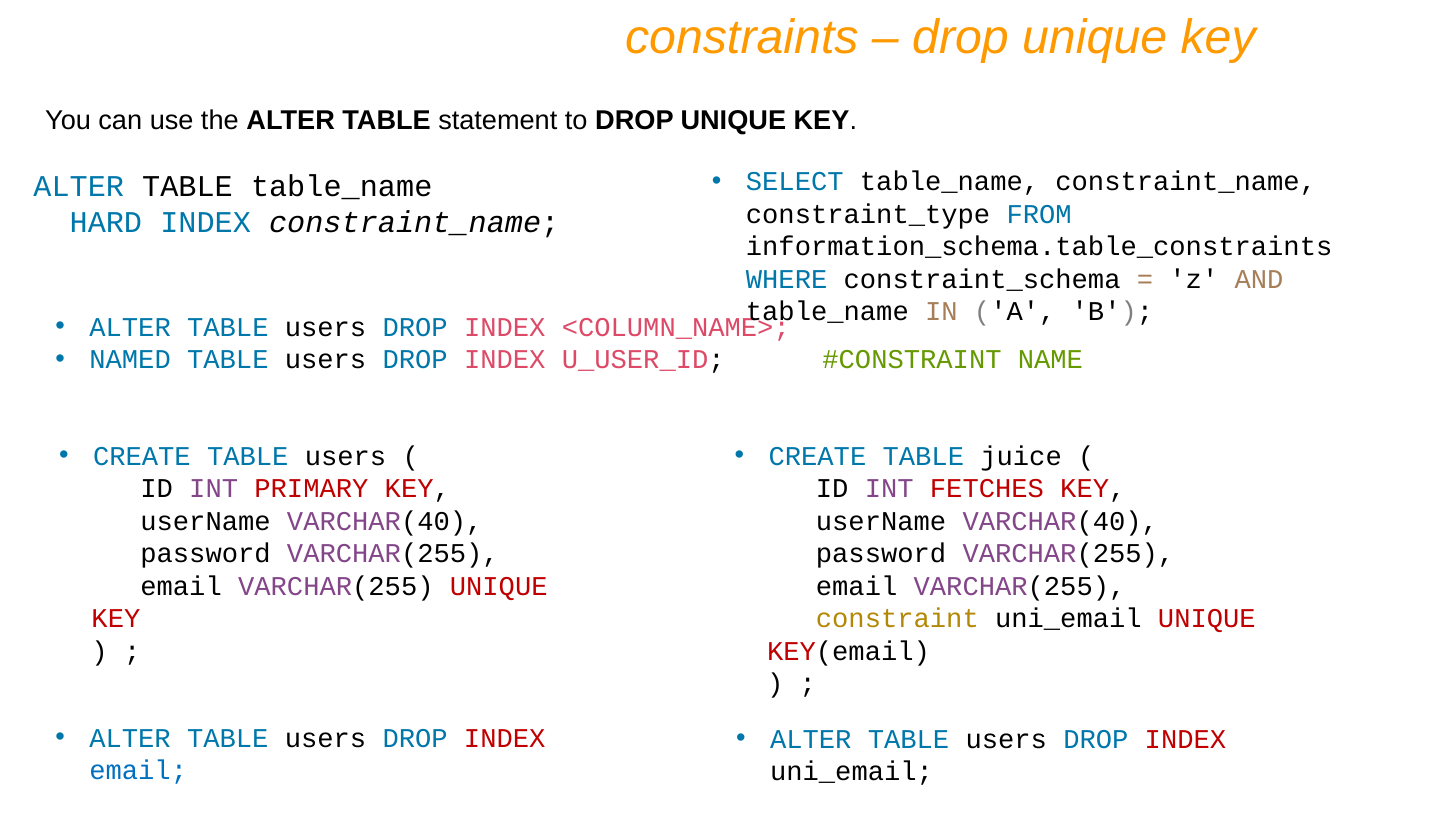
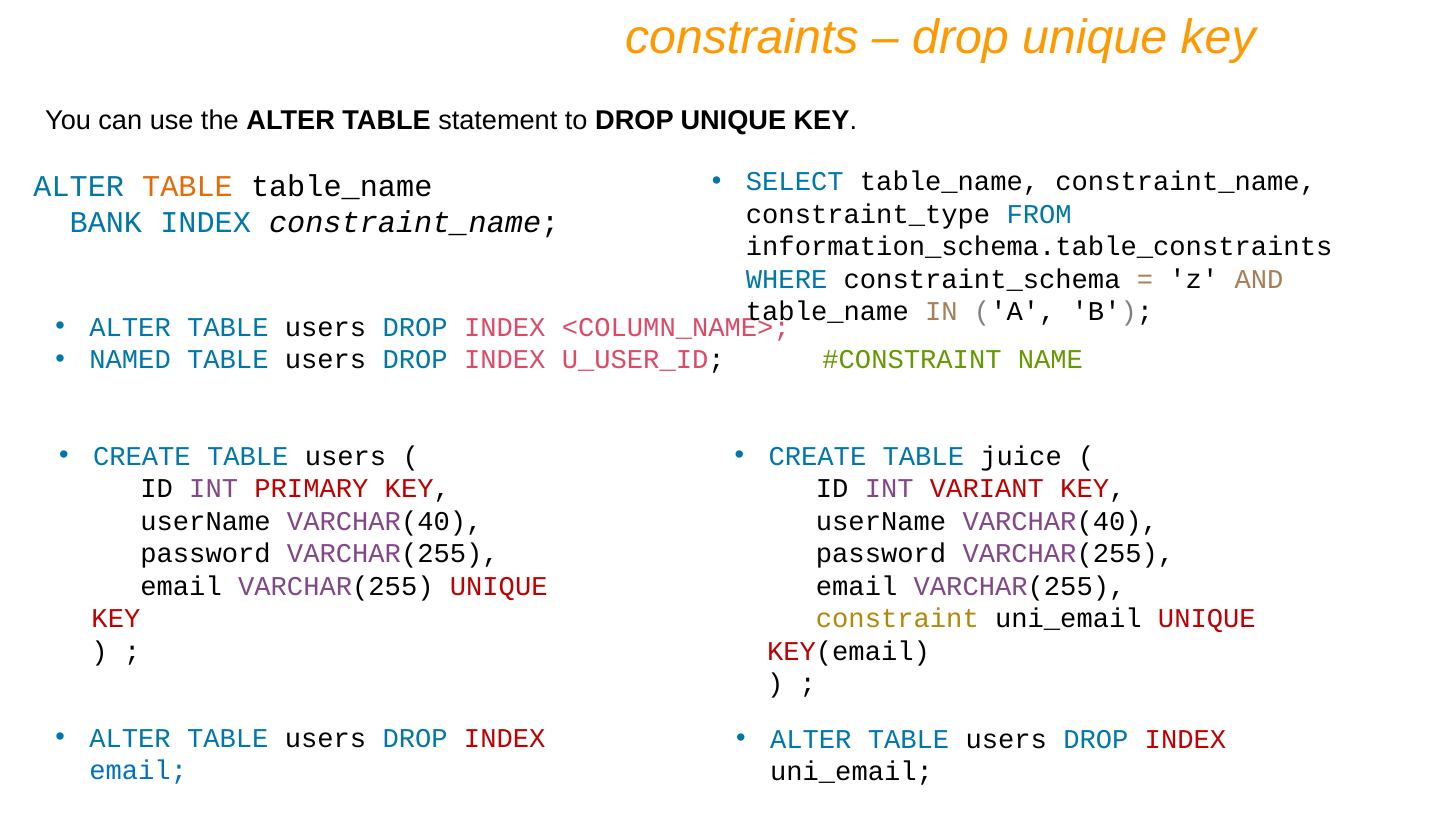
TABLE colour: black -> orange (187, 186)
HARD: HARD -> BANK (106, 223)
FETCHES: FETCHES -> VARIANT (987, 489)
